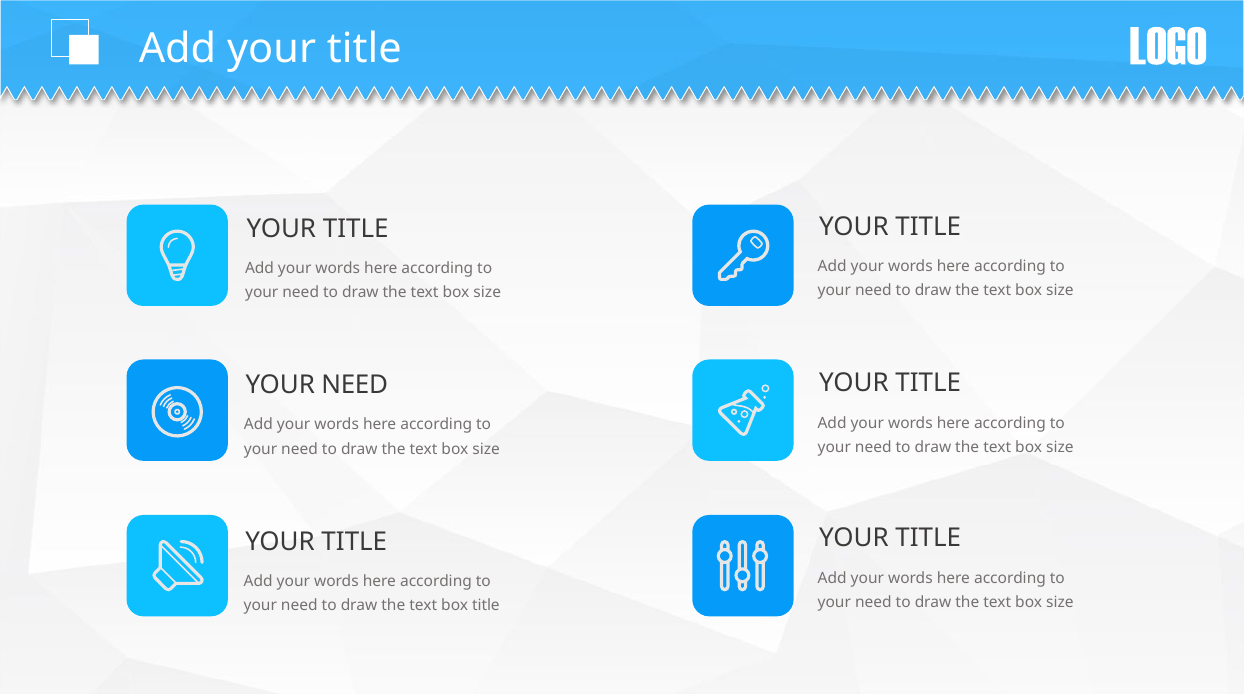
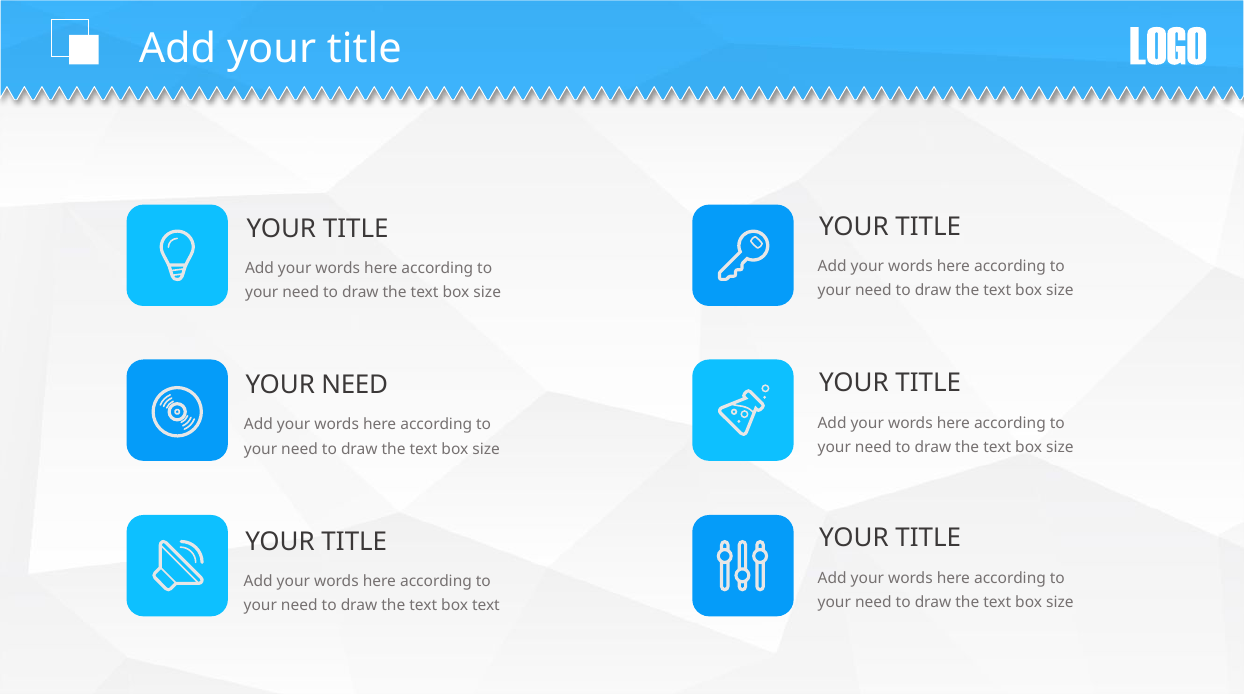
box title: title -> text (486, 605)
